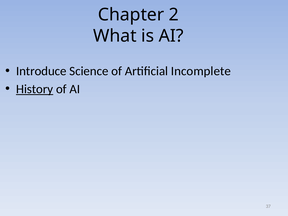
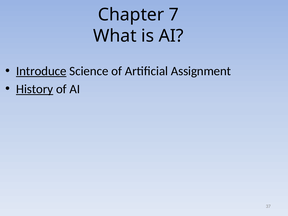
2: 2 -> 7 (174, 15)
Introduce underline: none -> present (41, 71)
Incomplete: Incomplete -> Assignment (201, 71)
